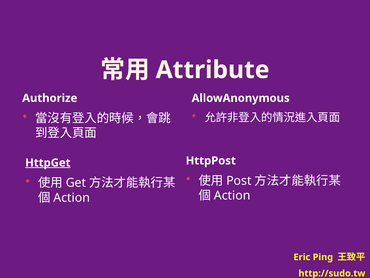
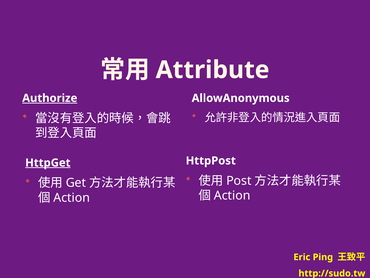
Authorize underline: none -> present (50, 98)
